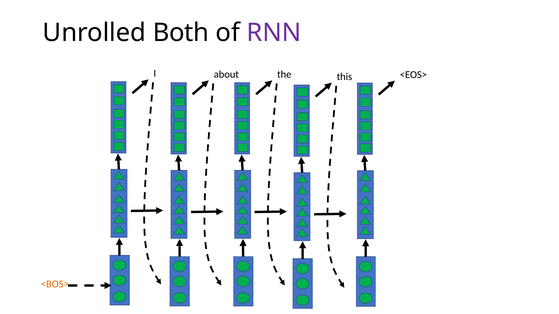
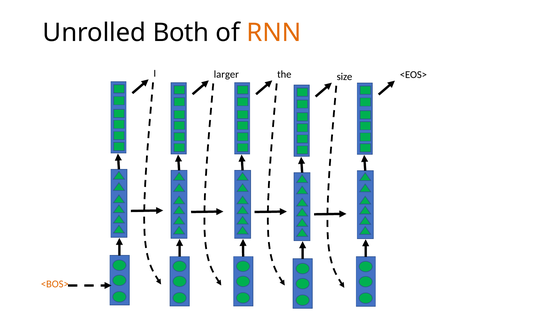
RNN colour: purple -> orange (274, 33)
about: about -> larger (226, 75)
this: this -> size (344, 77)
